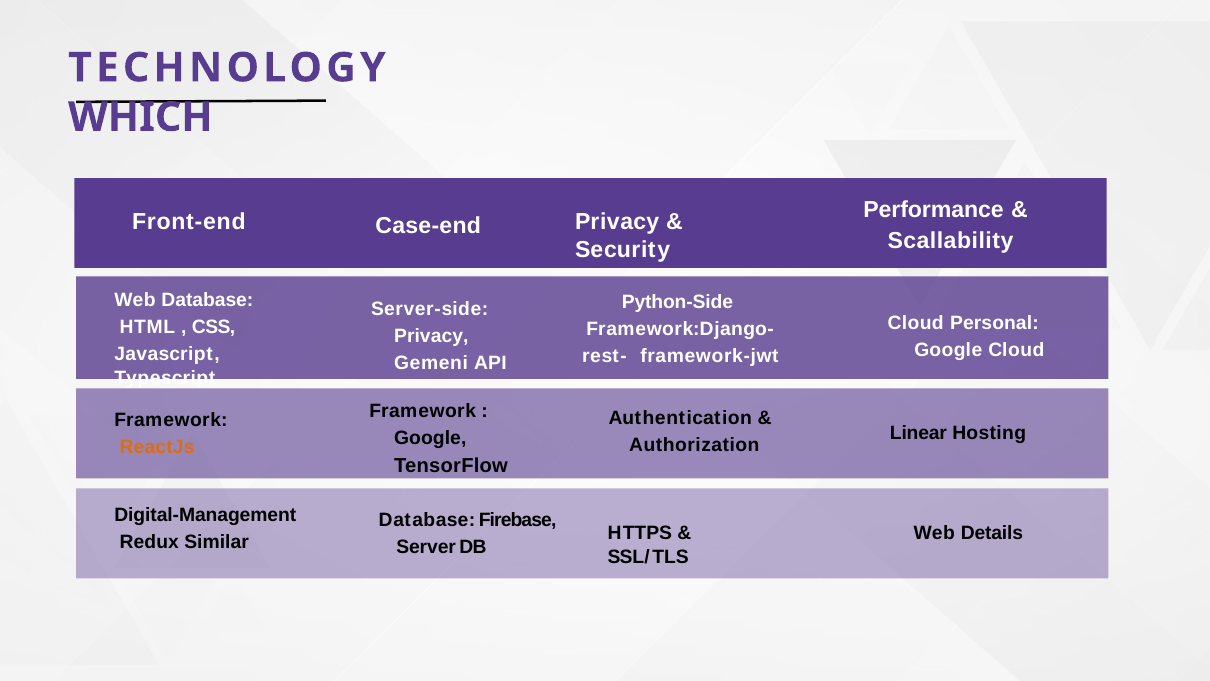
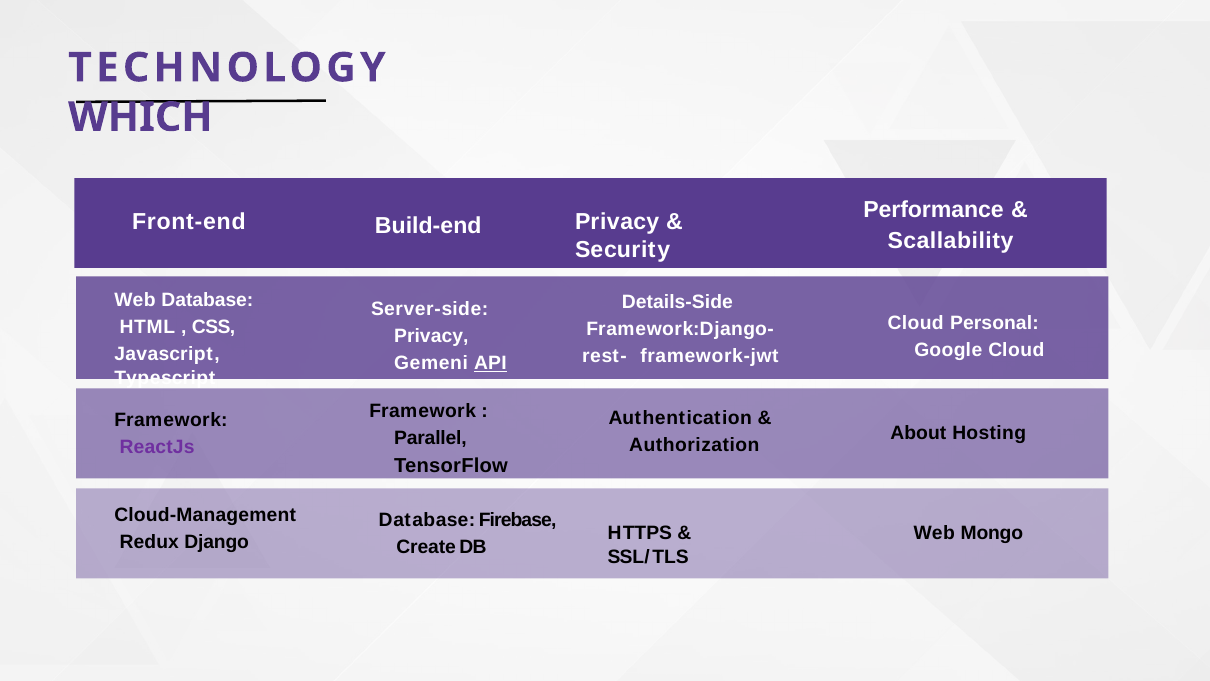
Case-end: Case-end -> Build-end (428, 226)
Python-Side: Python-Side -> Details-Side (677, 302)
API underline: none -> present (490, 363)
Linear: Linear -> About (918, 433)
Google: Google -> Parallel (430, 438)
ReactJs colour: orange -> purple (157, 446)
Digital-Management: Digital-Management -> Cloud-Management (205, 515)
Details: Details -> Mongo (992, 533)
Similar: Similar -> Django (217, 542)
Server: Server -> Create (426, 546)
